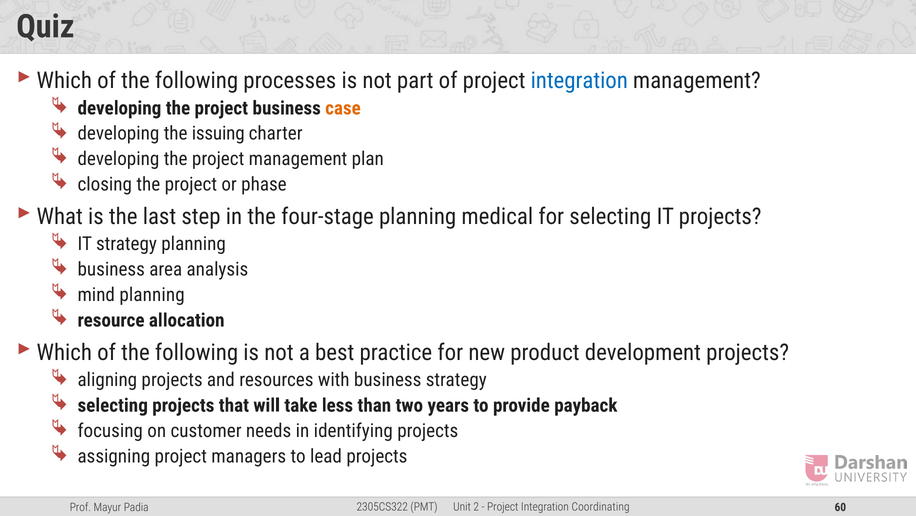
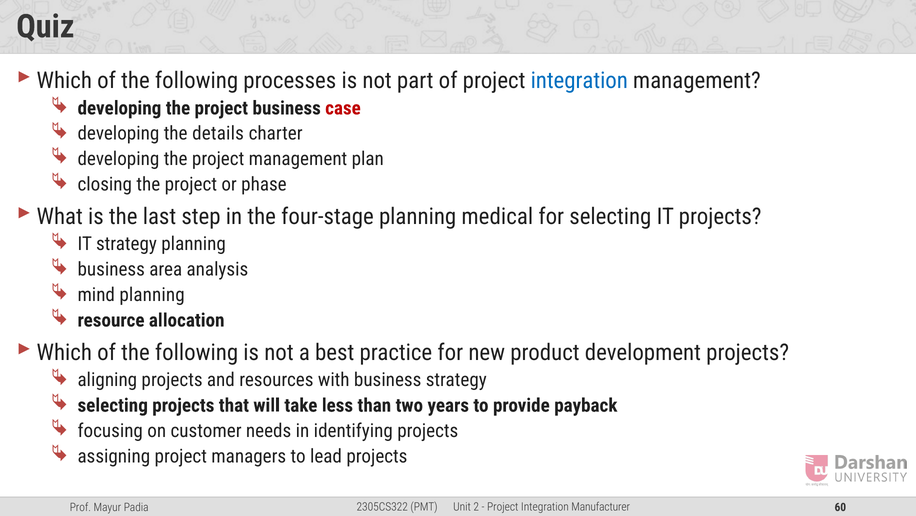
case colour: orange -> red (343, 108)
issuing: issuing -> details (218, 133)
Coordinating: Coordinating -> Manufacturer (601, 506)
